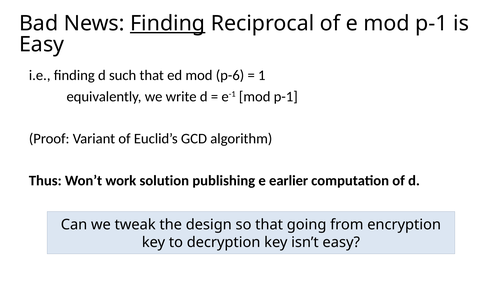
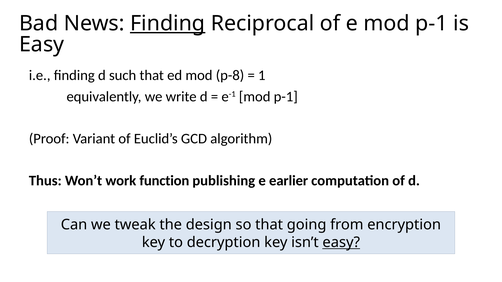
p-6: p-6 -> p-8 (230, 76)
solution: solution -> function (164, 181)
easy underline: none -> present (341, 243)
